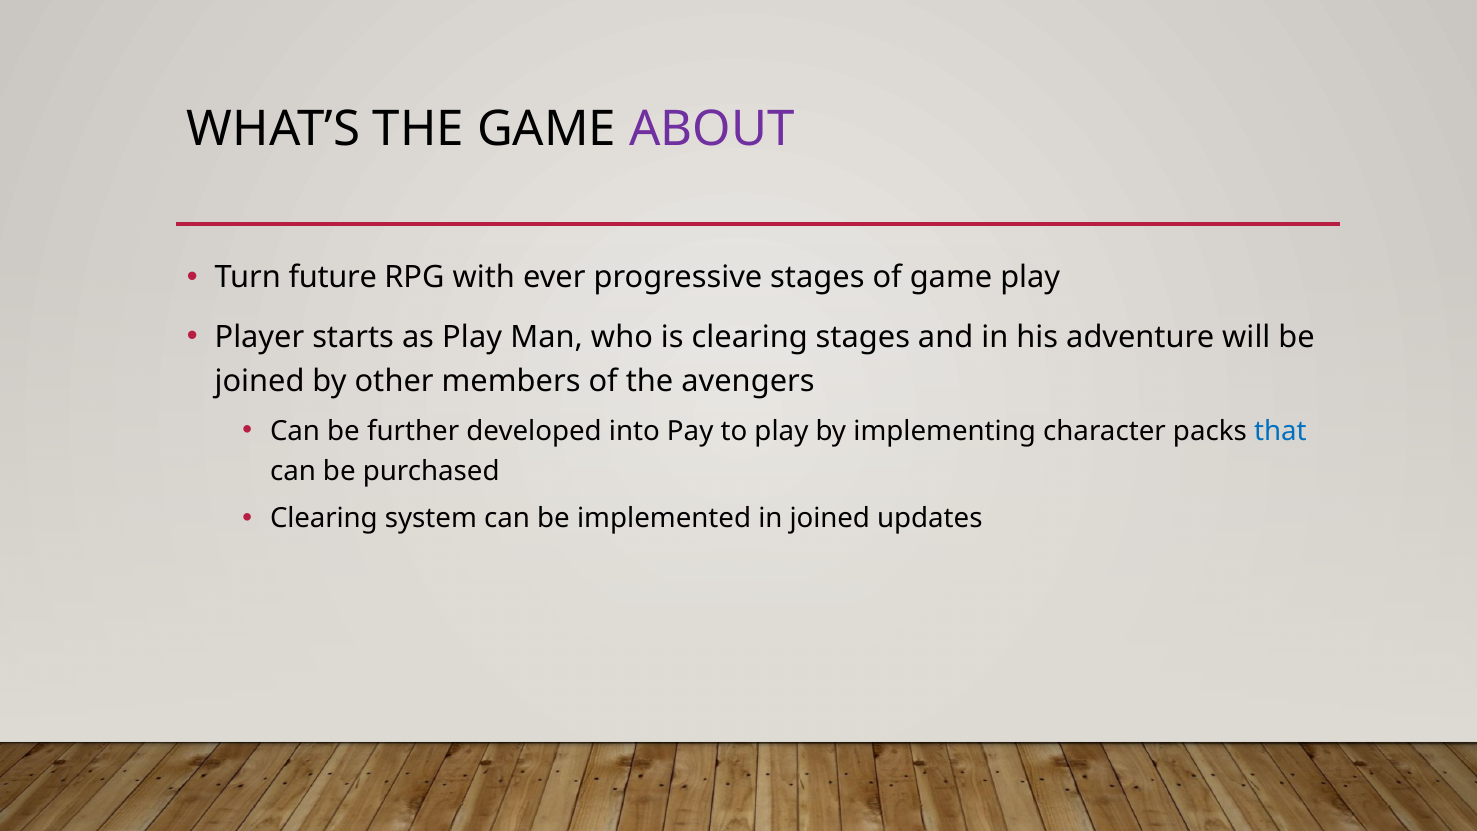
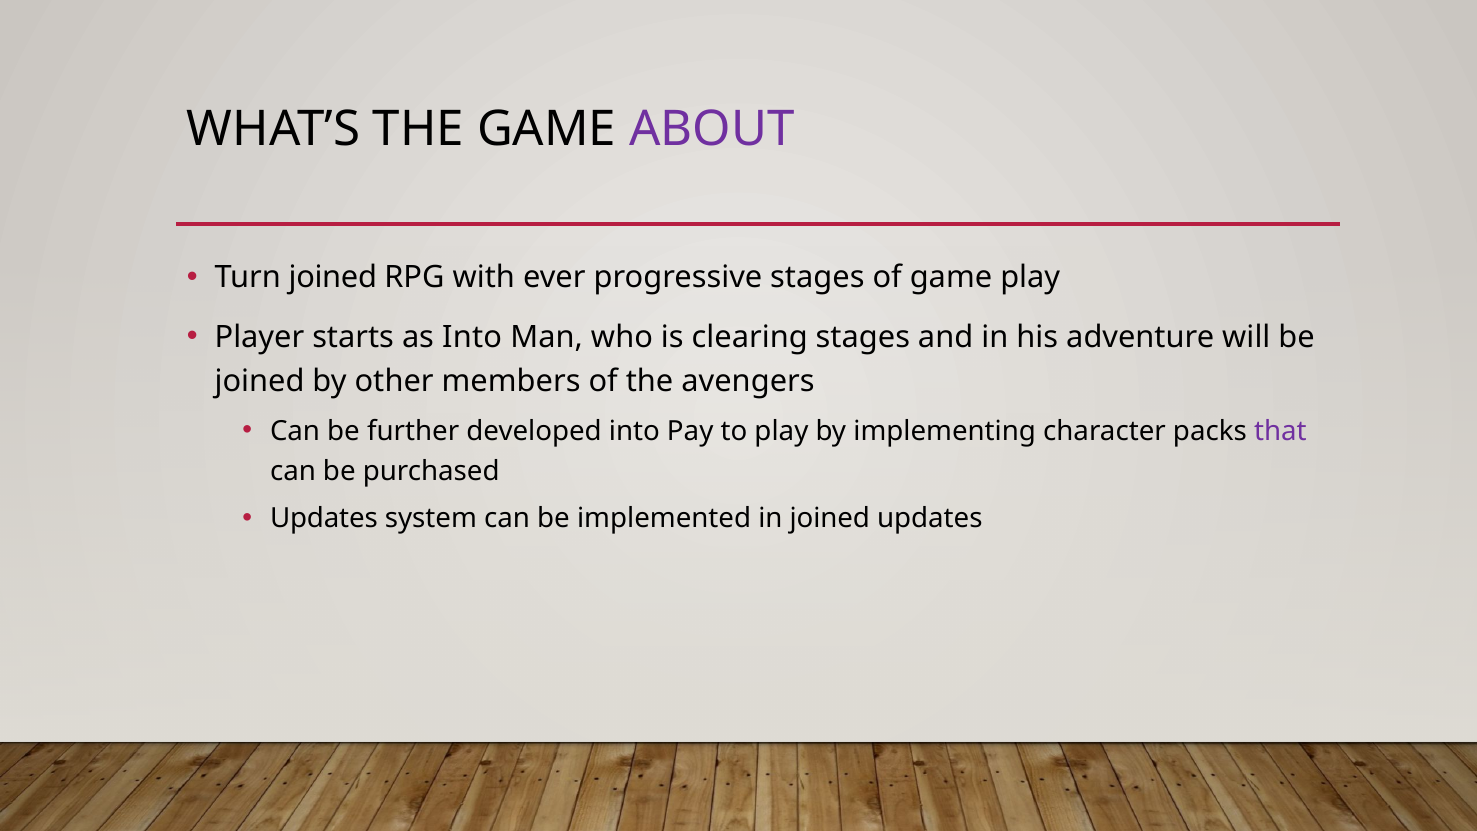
Turn future: future -> joined (333, 278)
as Play: Play -> Into (472, 337)
that colour: blue -> purple (1280, 431)
Clearing: Clearing -> Updates (324, 518)
